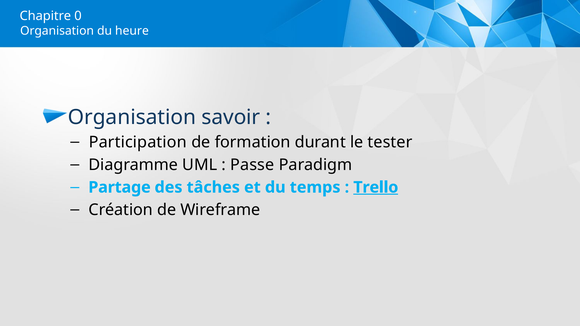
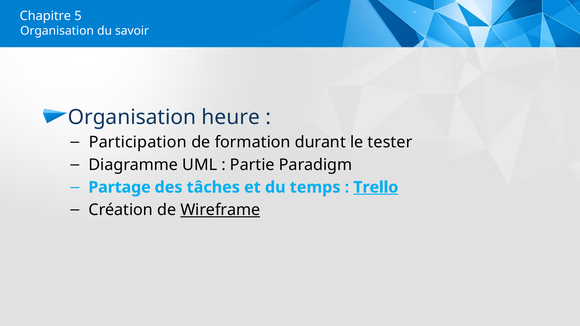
0: 0 -> 5 (78, 16)
heure: heure -> savoir (132, 31)
savoir: savoir -> heure (231, 117)
Passe: Passe -> Partie (252, 165)
Wireframe underline: none -> present (220, 210)
